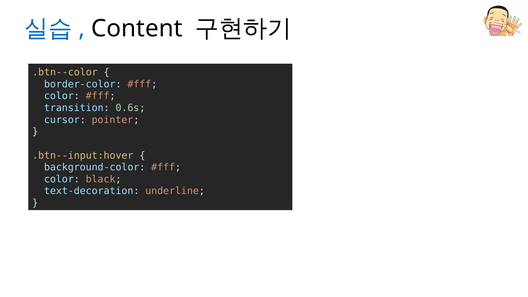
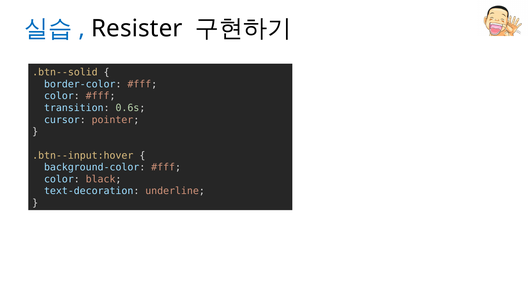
Content: Content -> Resister (137, 29)
.btn--color: .btn--color -> .btn--solid (65, 72)
